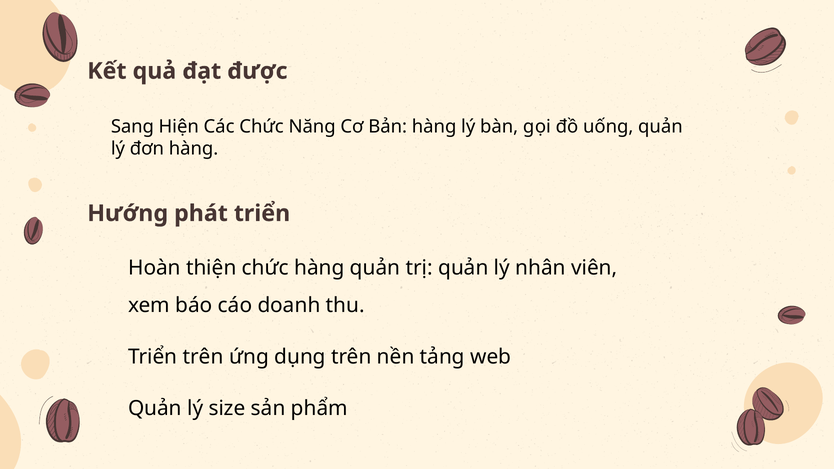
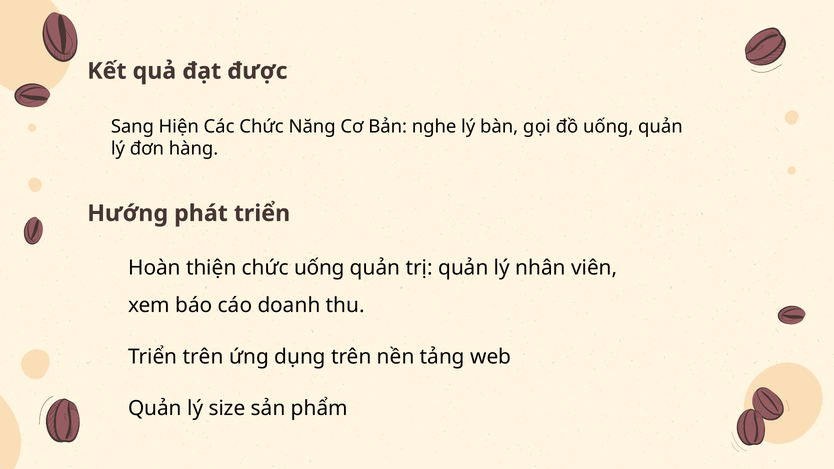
Bản hàng: hàng -> nghe (434, 127)
chức hàng: hàng -> uống (319, 268)
